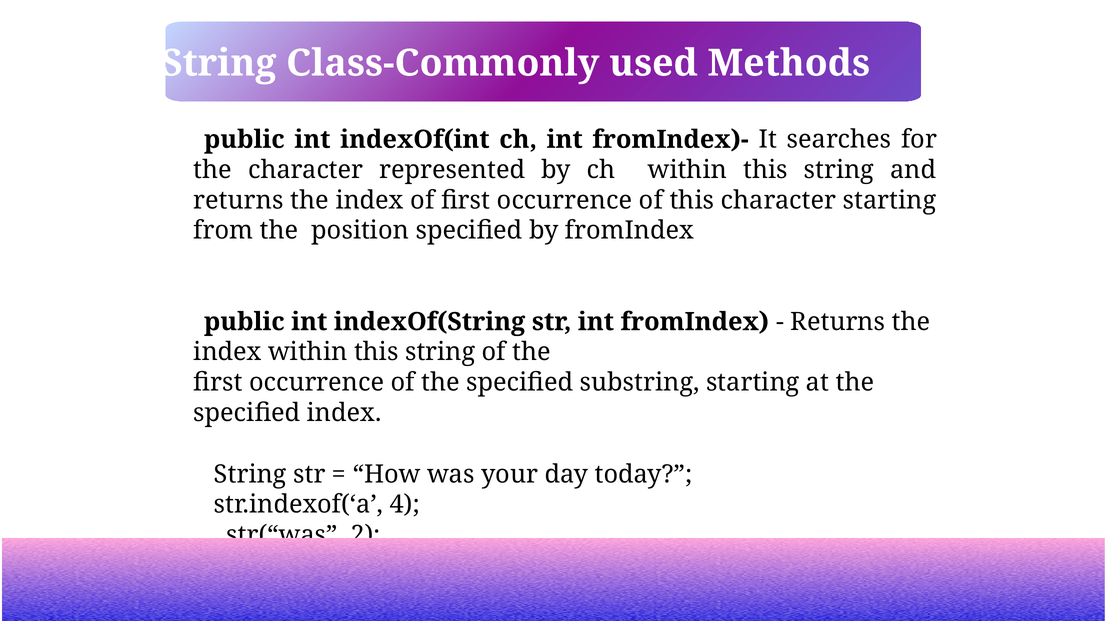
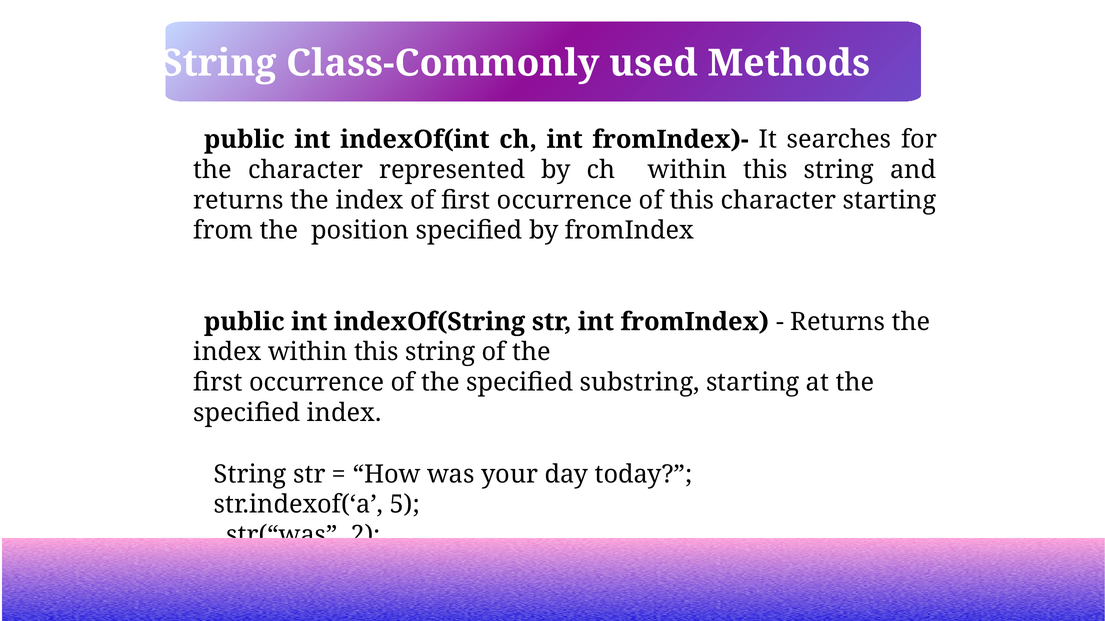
4: 4 -> 5 (405, 505)
